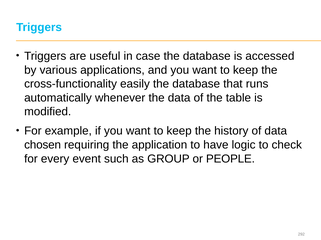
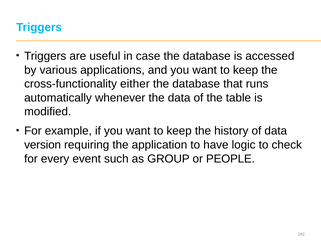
easily: easily -> either (135, 84)
chosen: chosen -> version (43, 145)
